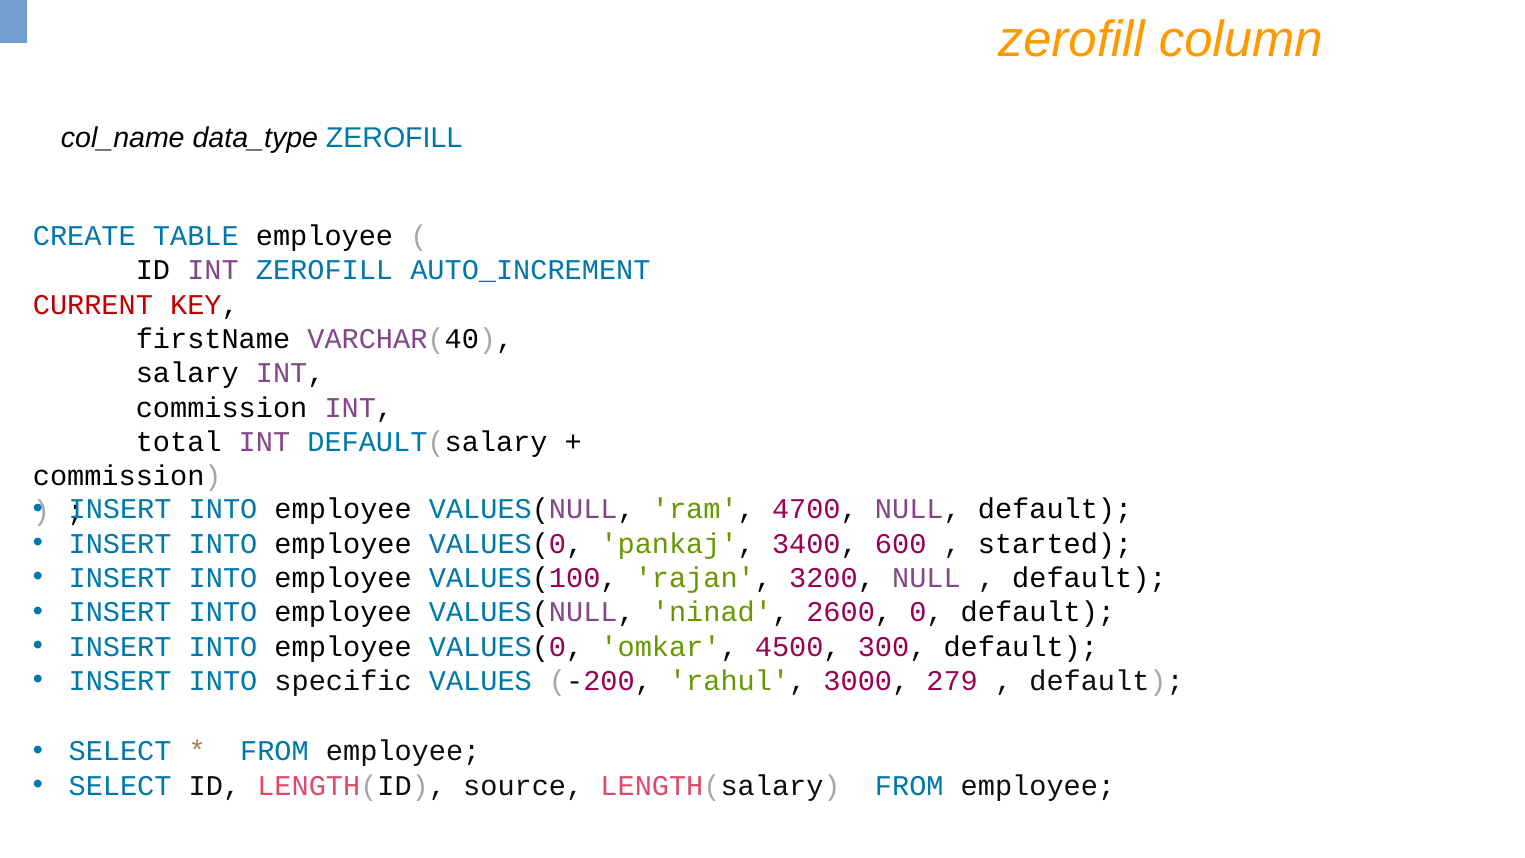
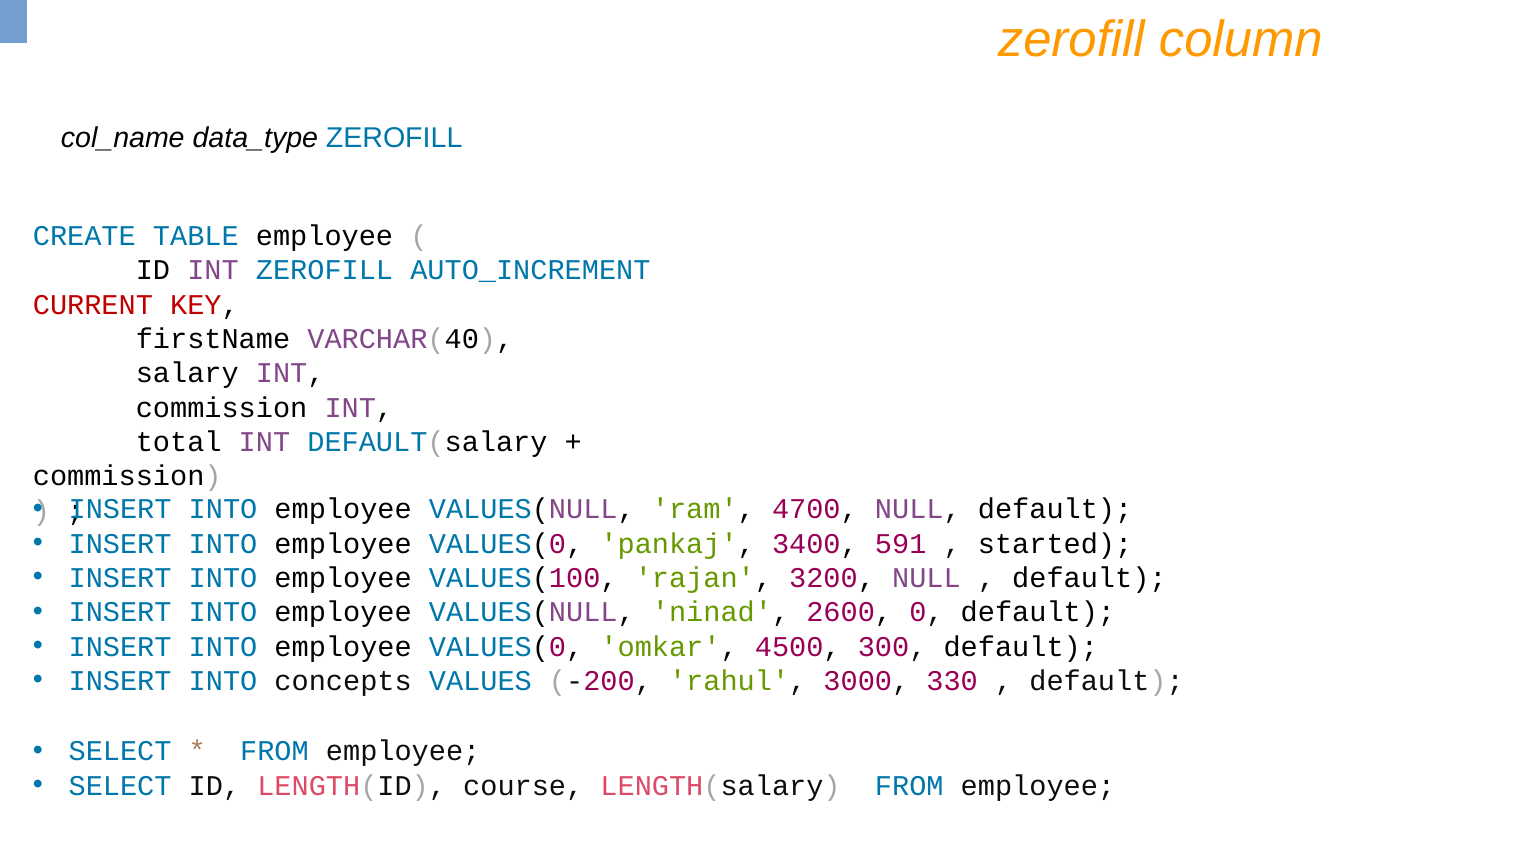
600: 600 -> 591 (901, 544)
specific: specific -> concepts (343, 681)
279: 279 -> 330 (952, 681)
source: source -> course (523, 785)
